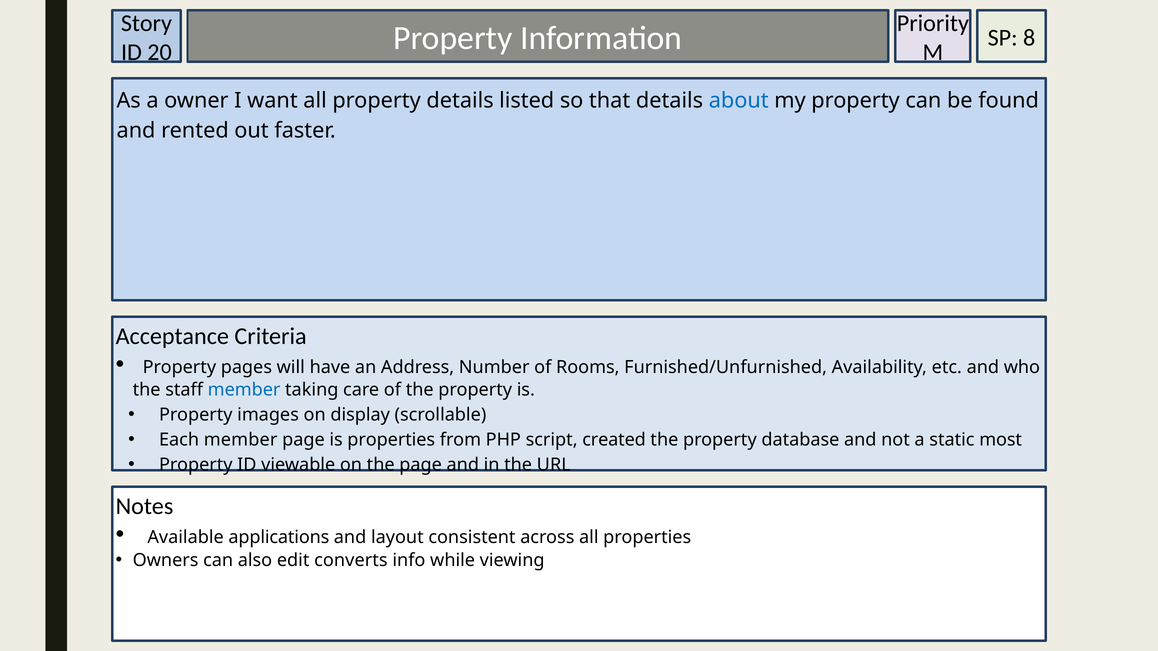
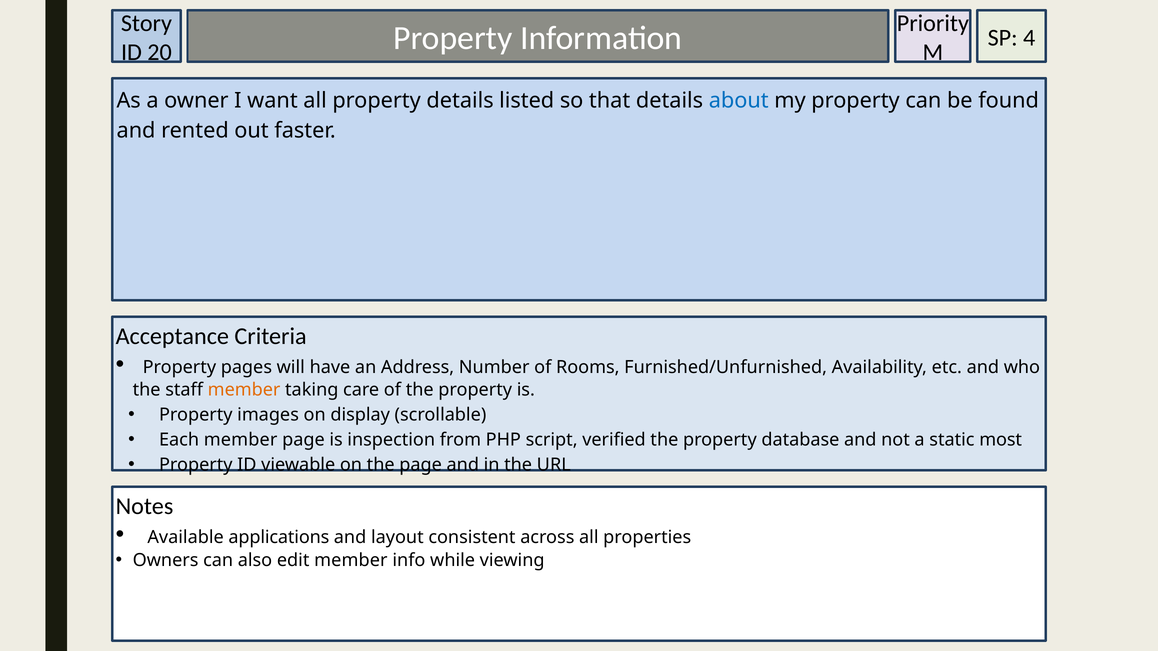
8: 8 -> 4 (1029, 38)
member colour: blue -> orange (244, 390)
is properties: properties -> inspection (391, 440)
created: created -> verified (614, 440)
edit converts: converts -> member (351, 561)
